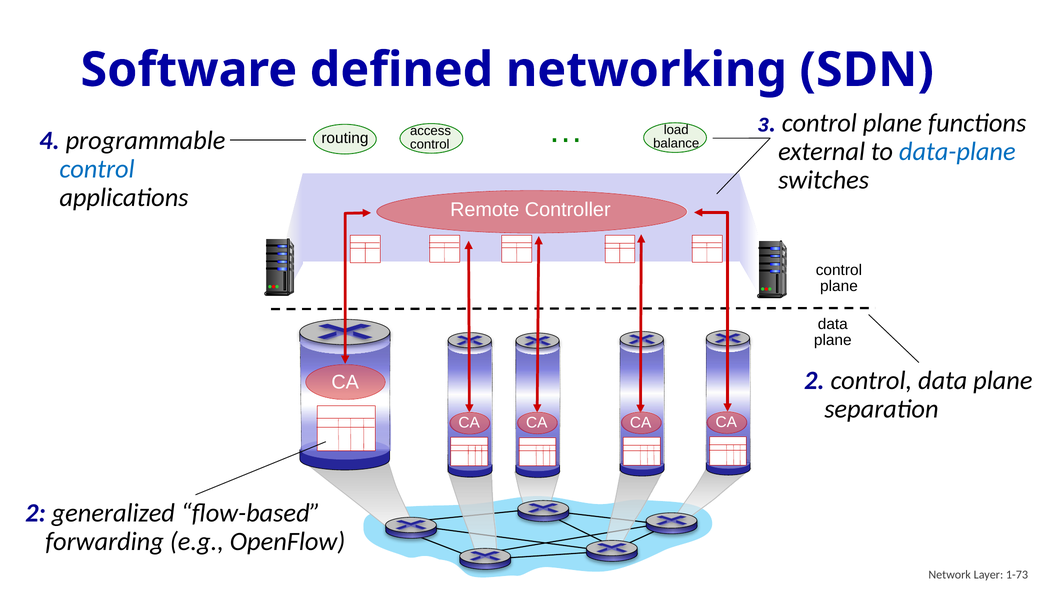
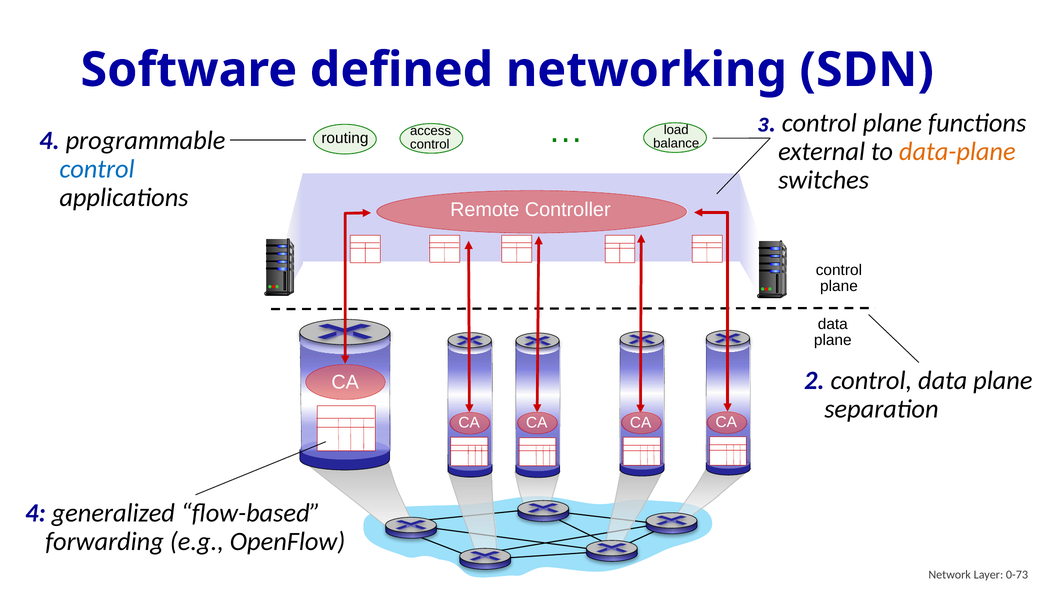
data-plane colour: blue -> orange (957, 152)
2: 2 -> 4 (35, 513)
1-73: 1-73 -> 0-73 (1017, 575)
